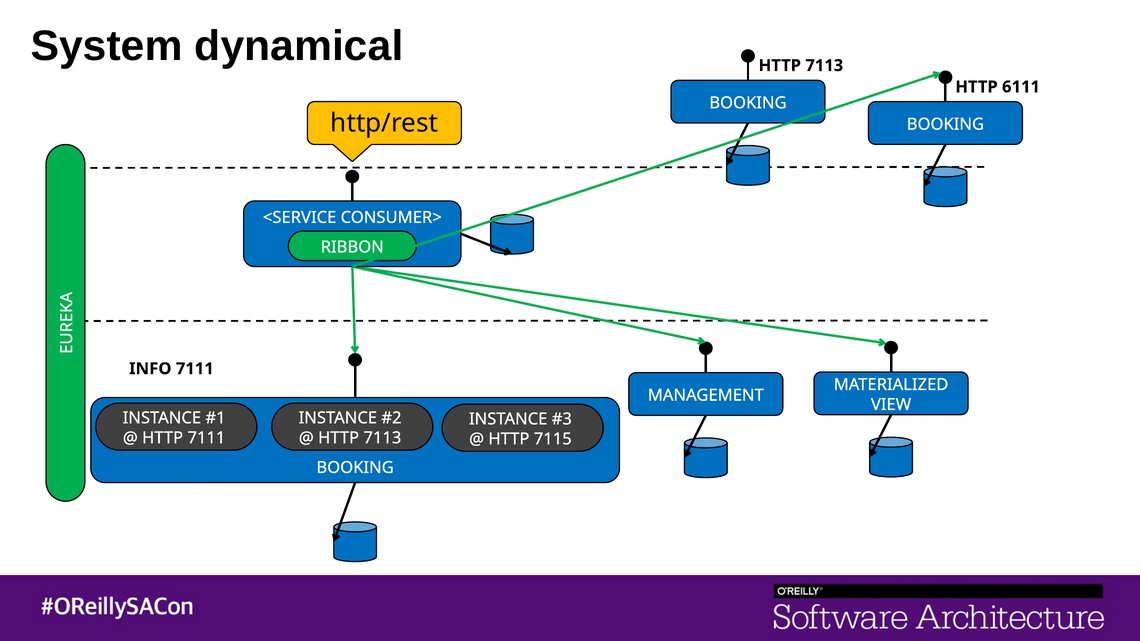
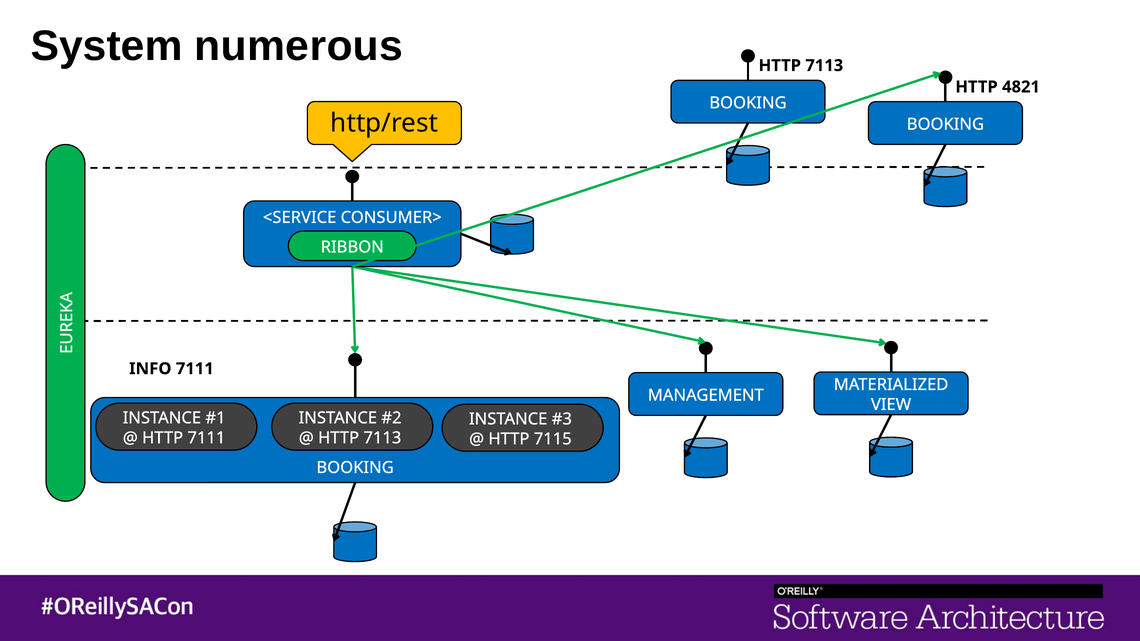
dynamical: dynamical -> numerous (299, 46)
6111: 6111 -> 4821 (1021, 87)
